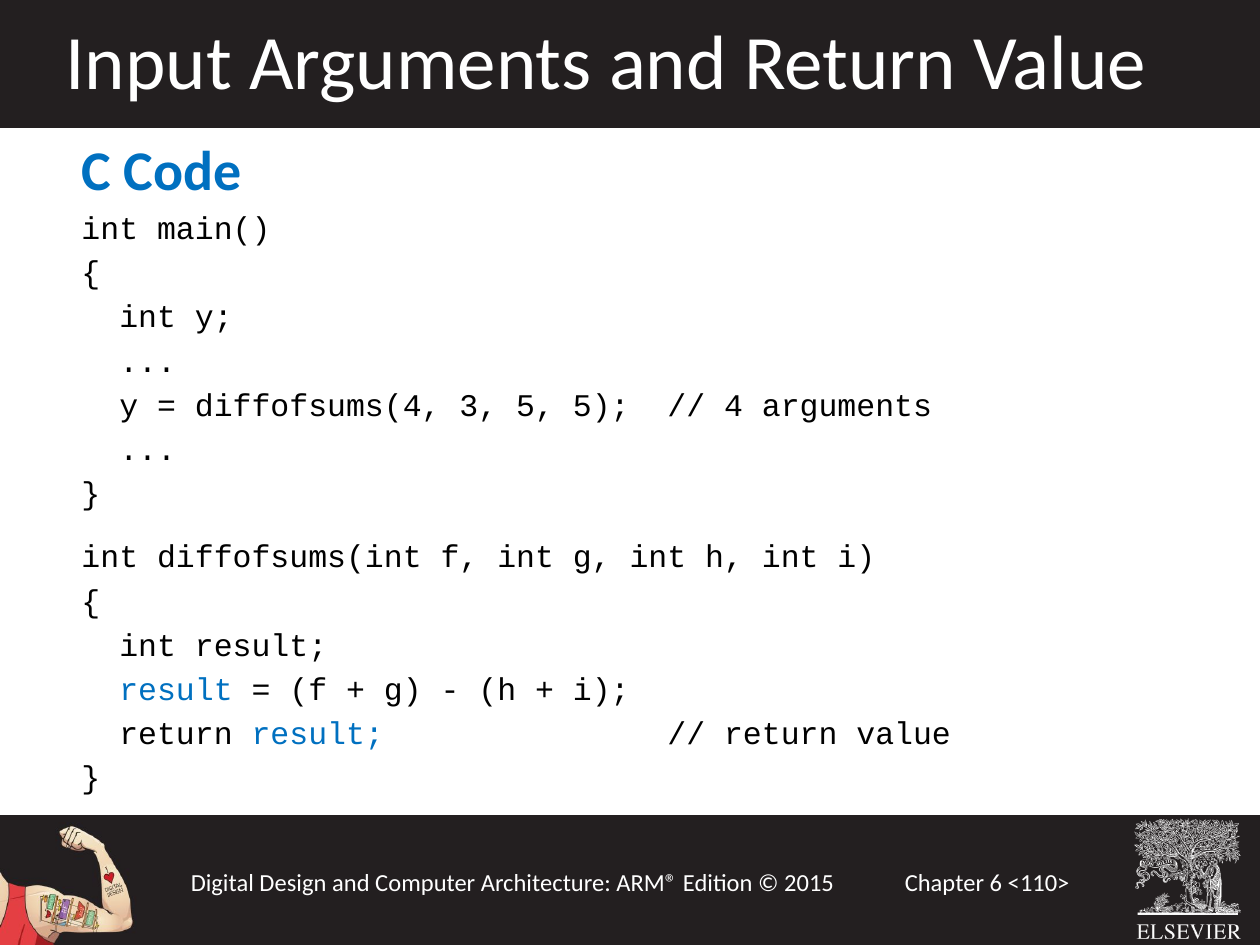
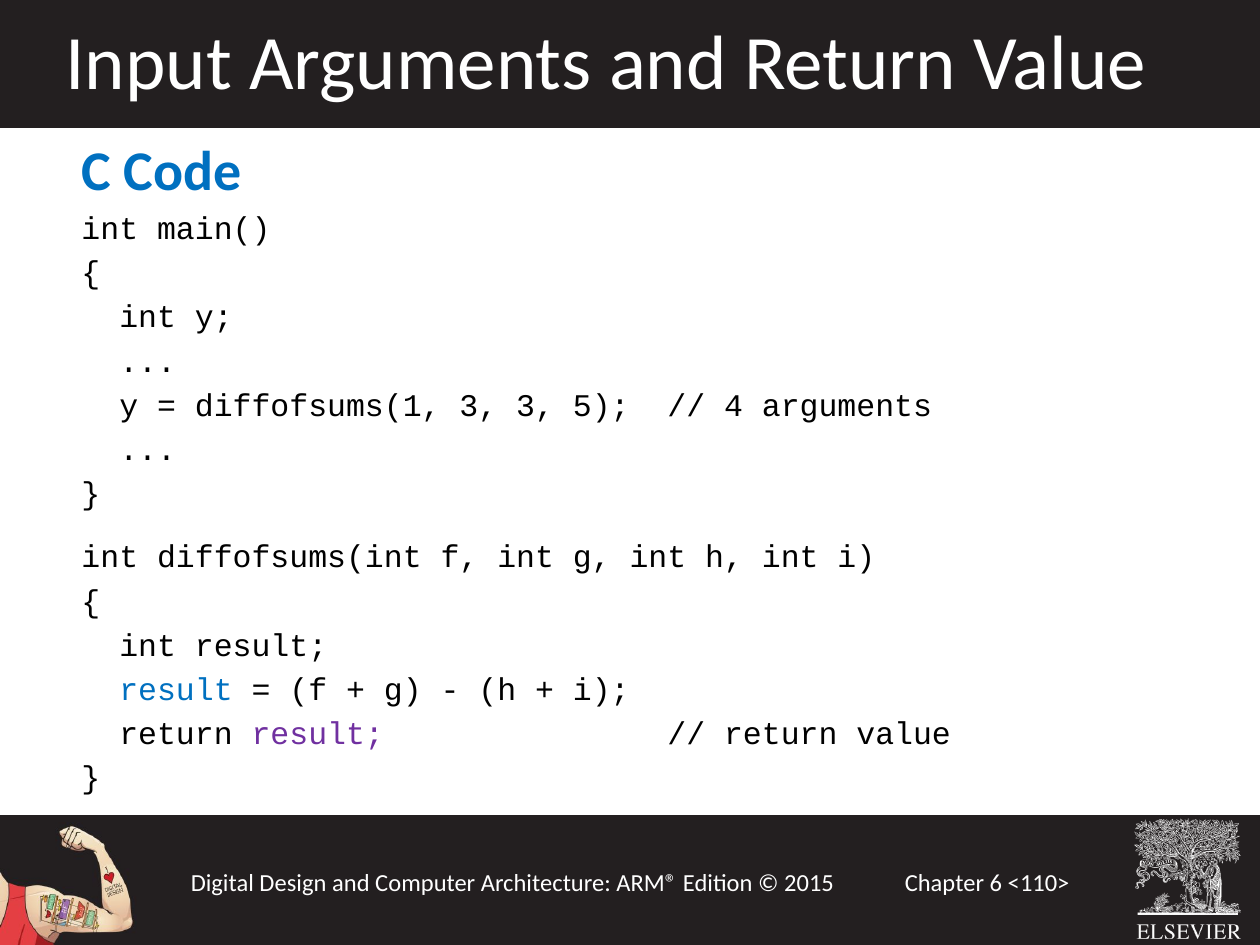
diffofsums(4: diffofsums(4 -> diffofsums(1 (318, 406)
3 5: 5 -> 3 (535, 406)
result colour: blue -> purple (318, 734)
